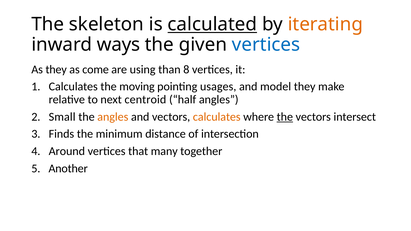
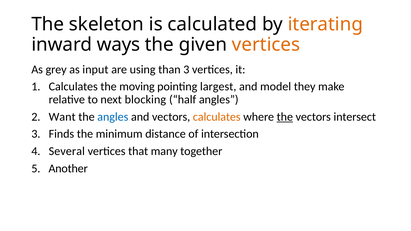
calculated underline: present -> none (212, 24)
vertices colour: blue -> orange (266, 45)
As they: they -> grey (56, 69)
come: come -> input (95, 69)
than 8: 8 -> 3 (186, 69)
usages: usages -> largest (218, 87)
centroid: centroid -> blocking (145, 100)
Small: Small -> Want (62, 117)
angles colour: orange -> blue (113, 117)
Around: Around -> Several (67, 151)
